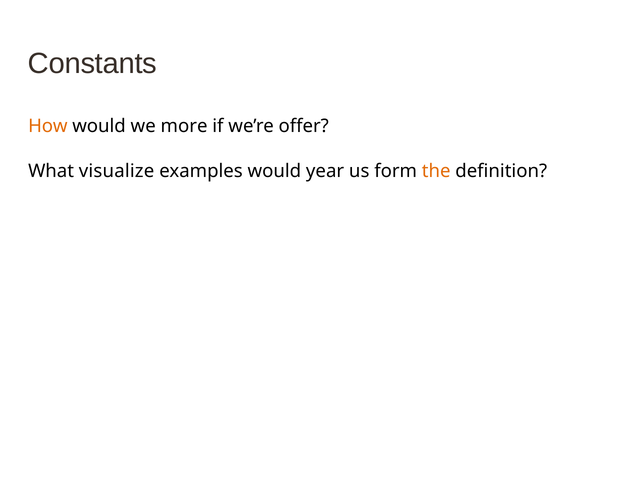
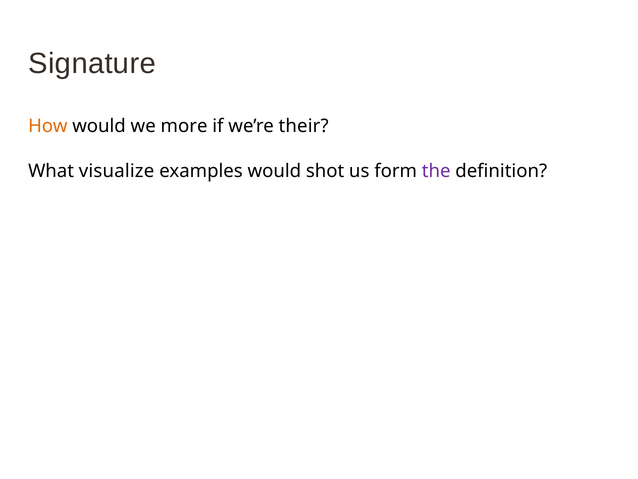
Constants: Constants -> Signature (92, 63)
offer: offer -> their (304, 126)
year: year -> shot (325, 171)
the colour: orange -> purple (436, 171)
